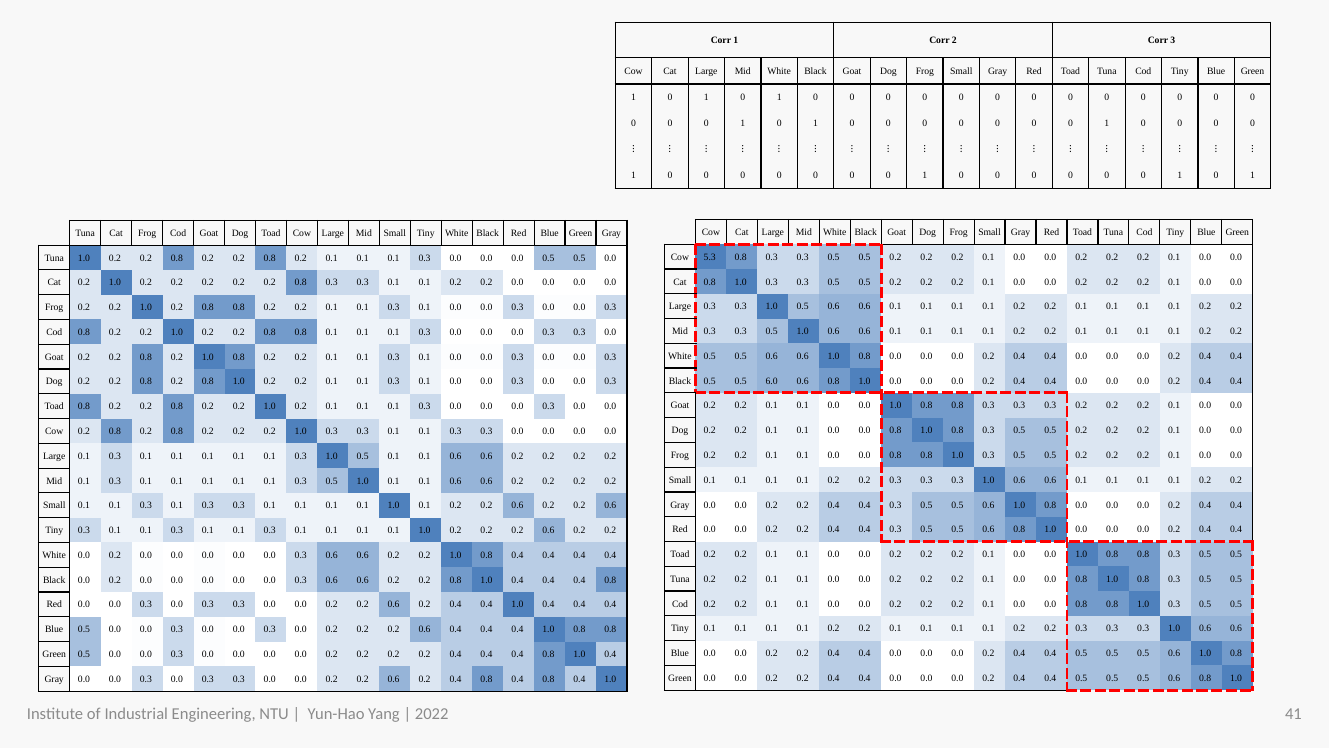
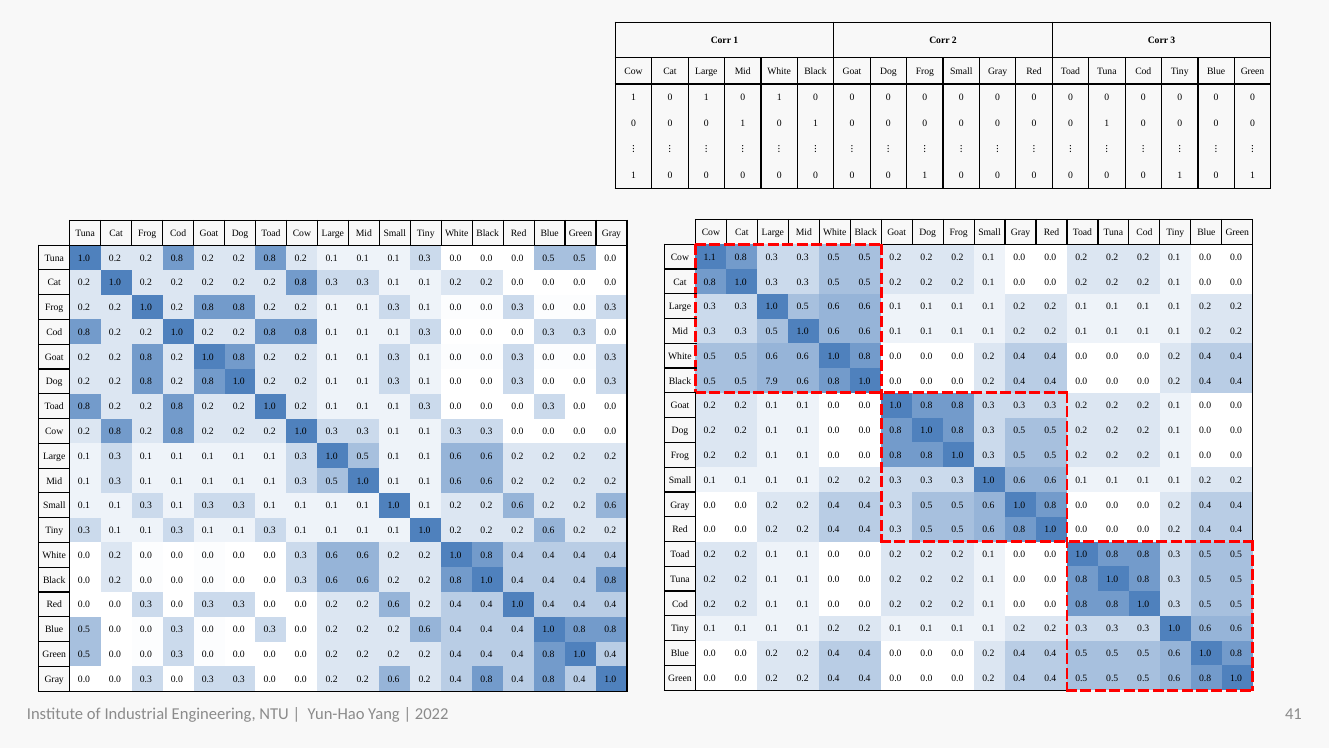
5.3: 5.3 -> 1.1 (710, 257)
6.0: 6.0 -> 7.9 (772, 381)
